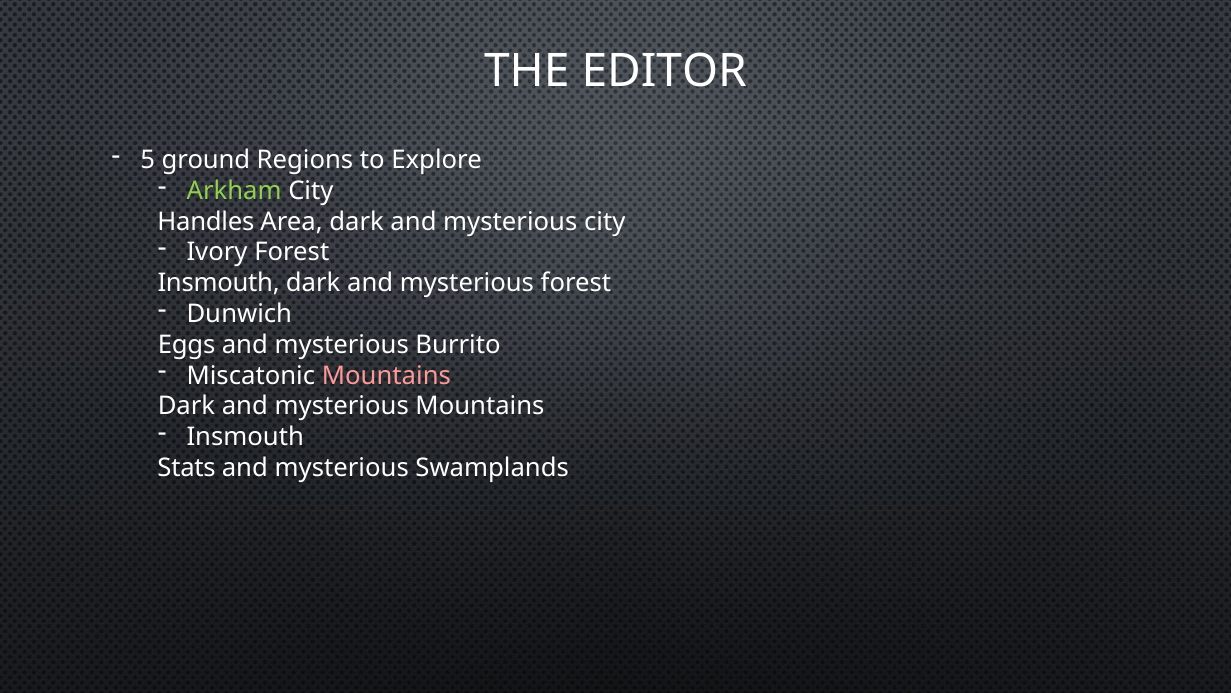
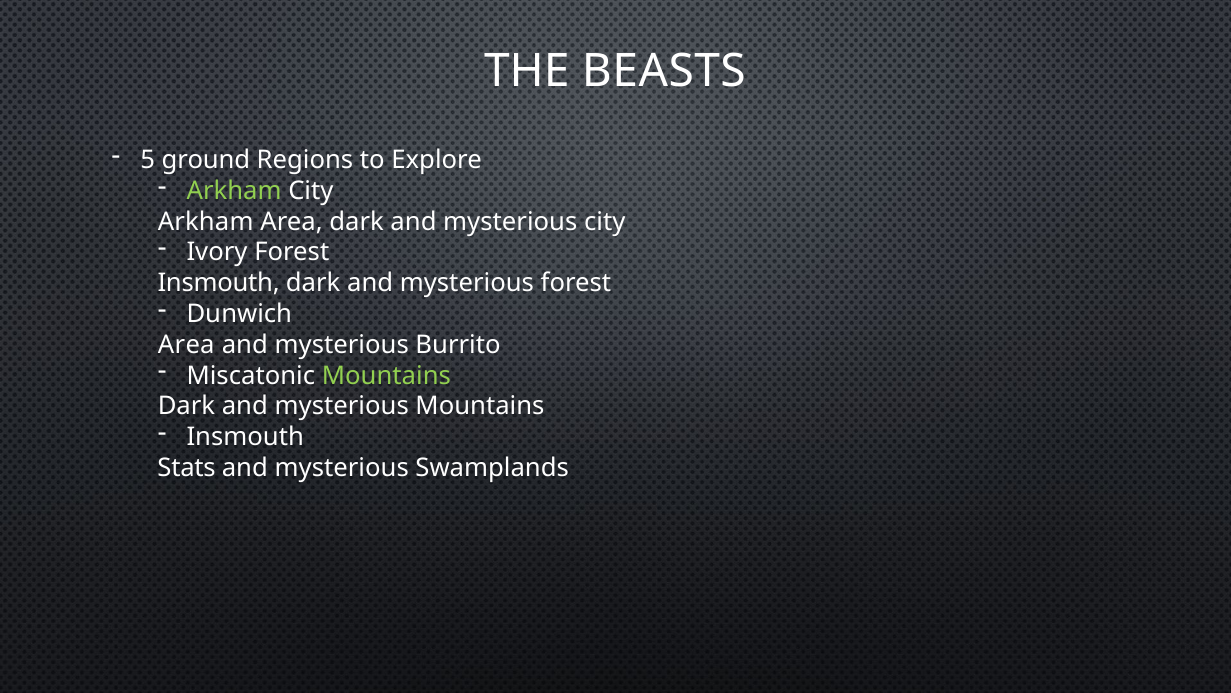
EDITOR: EDITOR -> BEASTS (664, 71)
Handles: Handles -> Arkham (206, 221)
Eggs: Eggs -> Area (186, 345)
Mountains colour: pink -> light green (386, 375)
